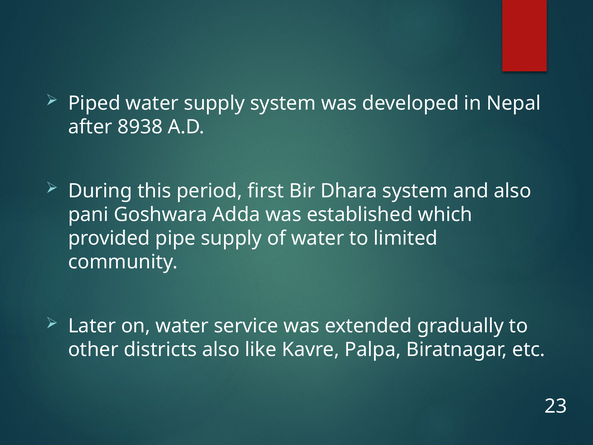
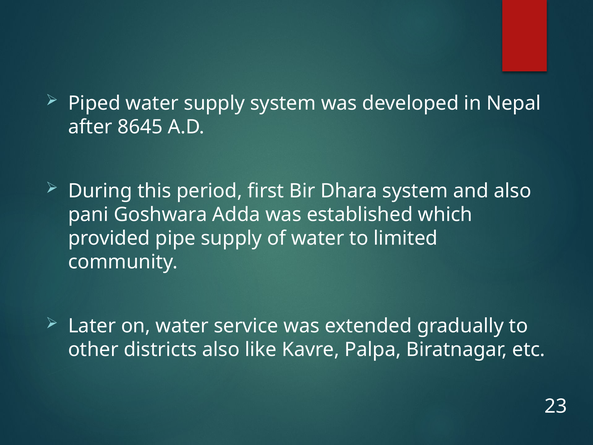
8938: 8938 -> 8645 (140, 127)
